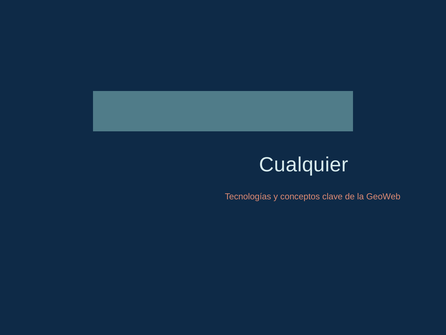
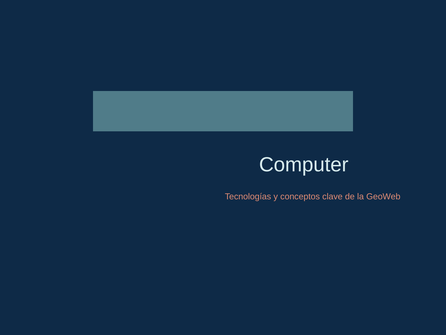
Cualquier: Cualquier -> Computer (304, 165)
